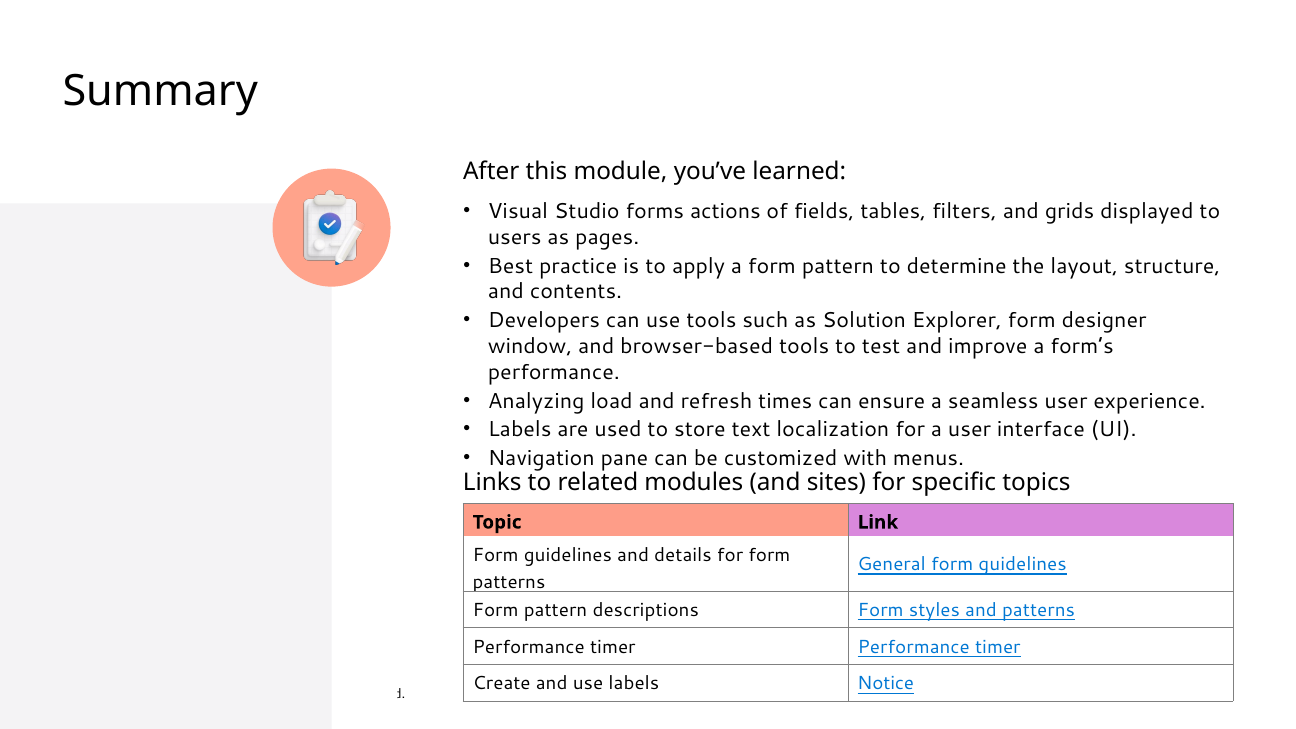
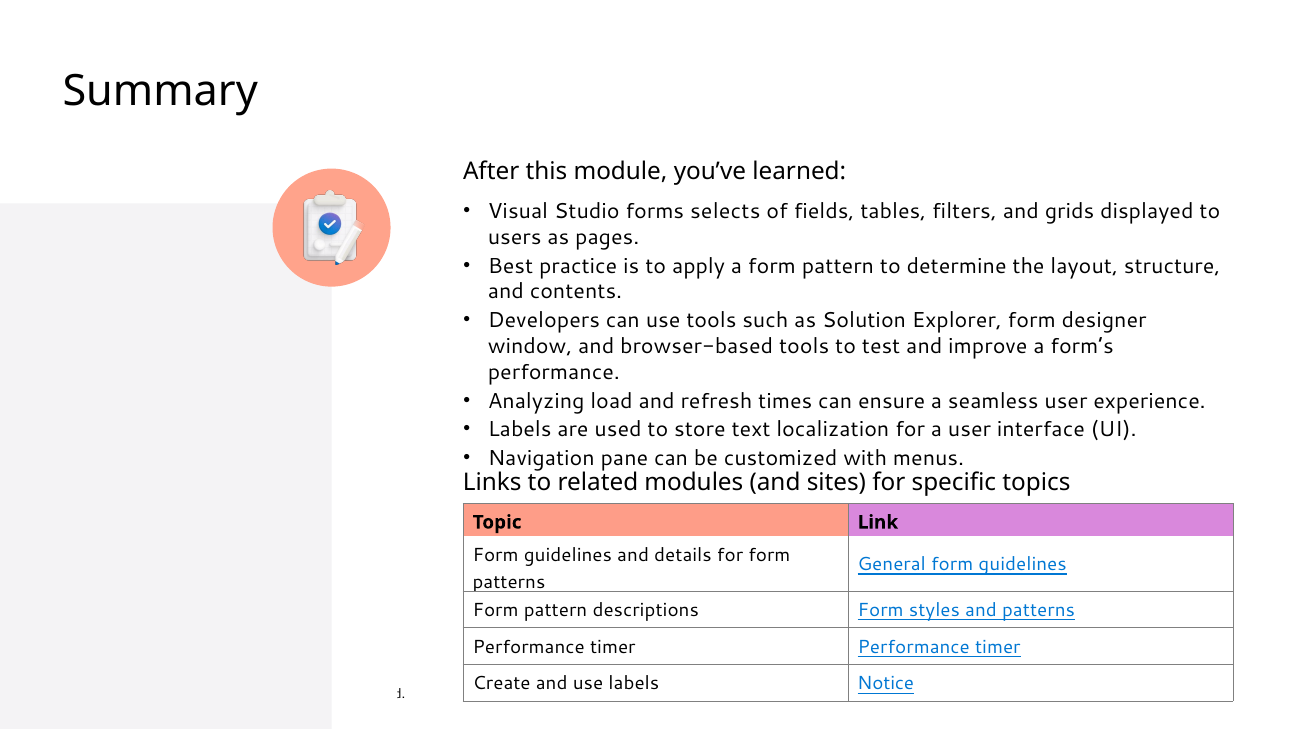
actions: actions -> selects (725, 211)
